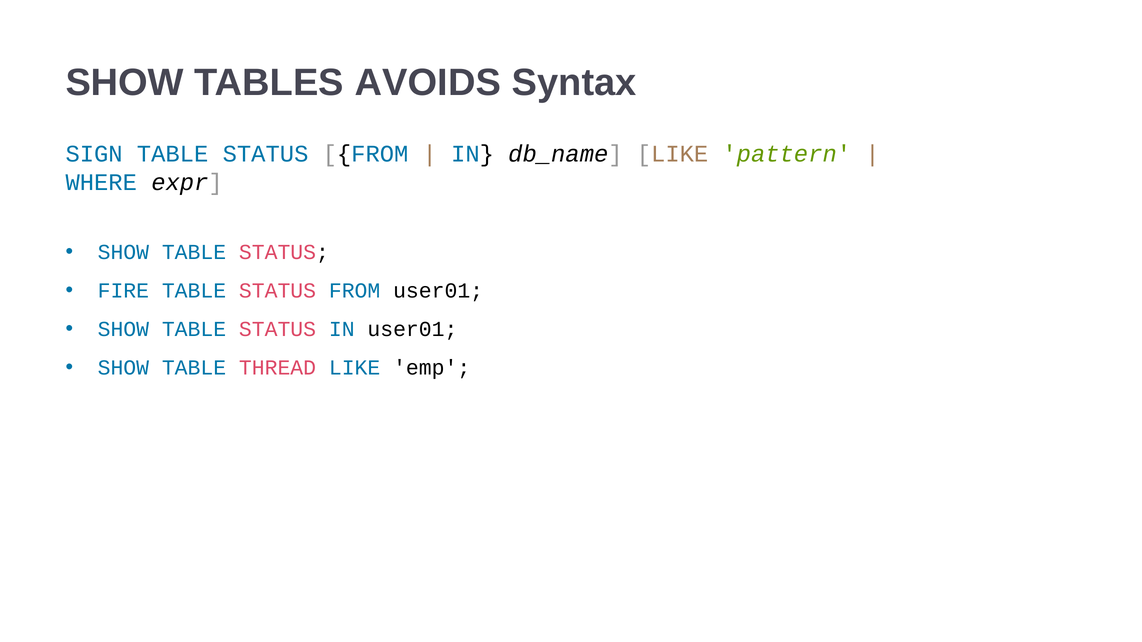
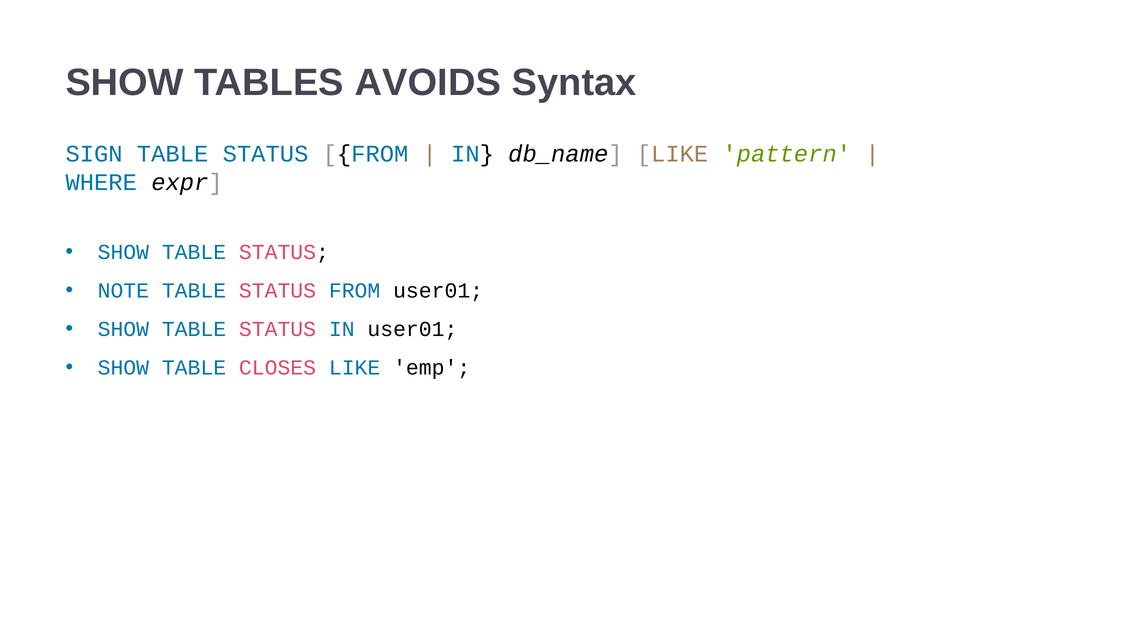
FIRE: FIRE -> NOTE (123, 291)
THREAD: THREAD -> CLOSES (278, 368)
